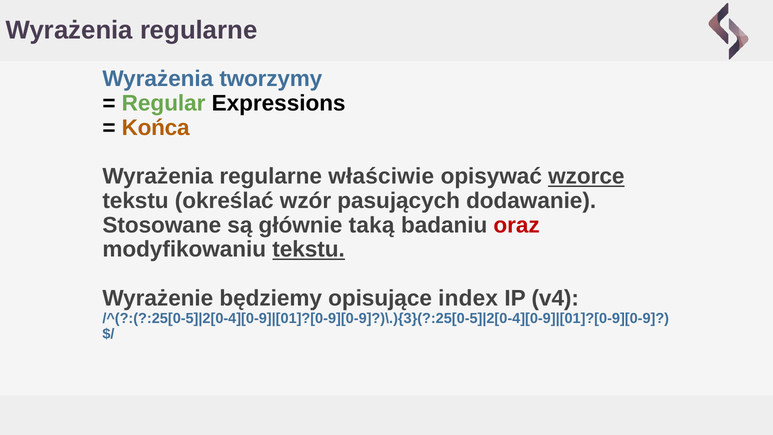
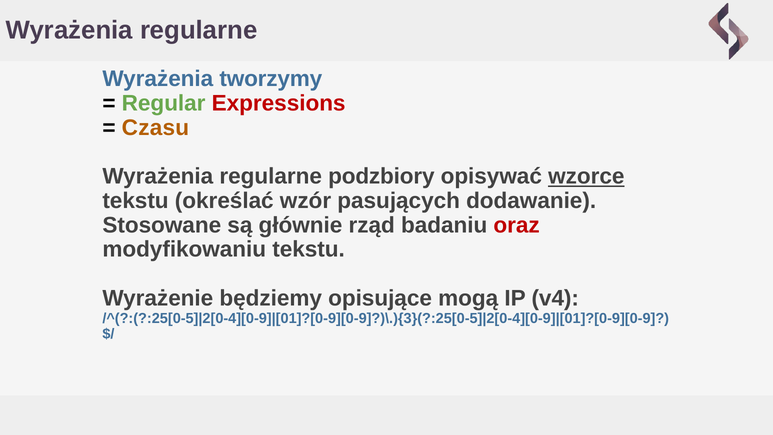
Expressions colour: black -> red (279, 103)
Końca: Końca -> Czasu (155, 128)
właściwie: właściwie -> podzbiory (381, 176)
taką: taką -> rząd (372, 225)
tekstu underline: present -> none (309, 249)
index: index -> mogą (468, 298)
